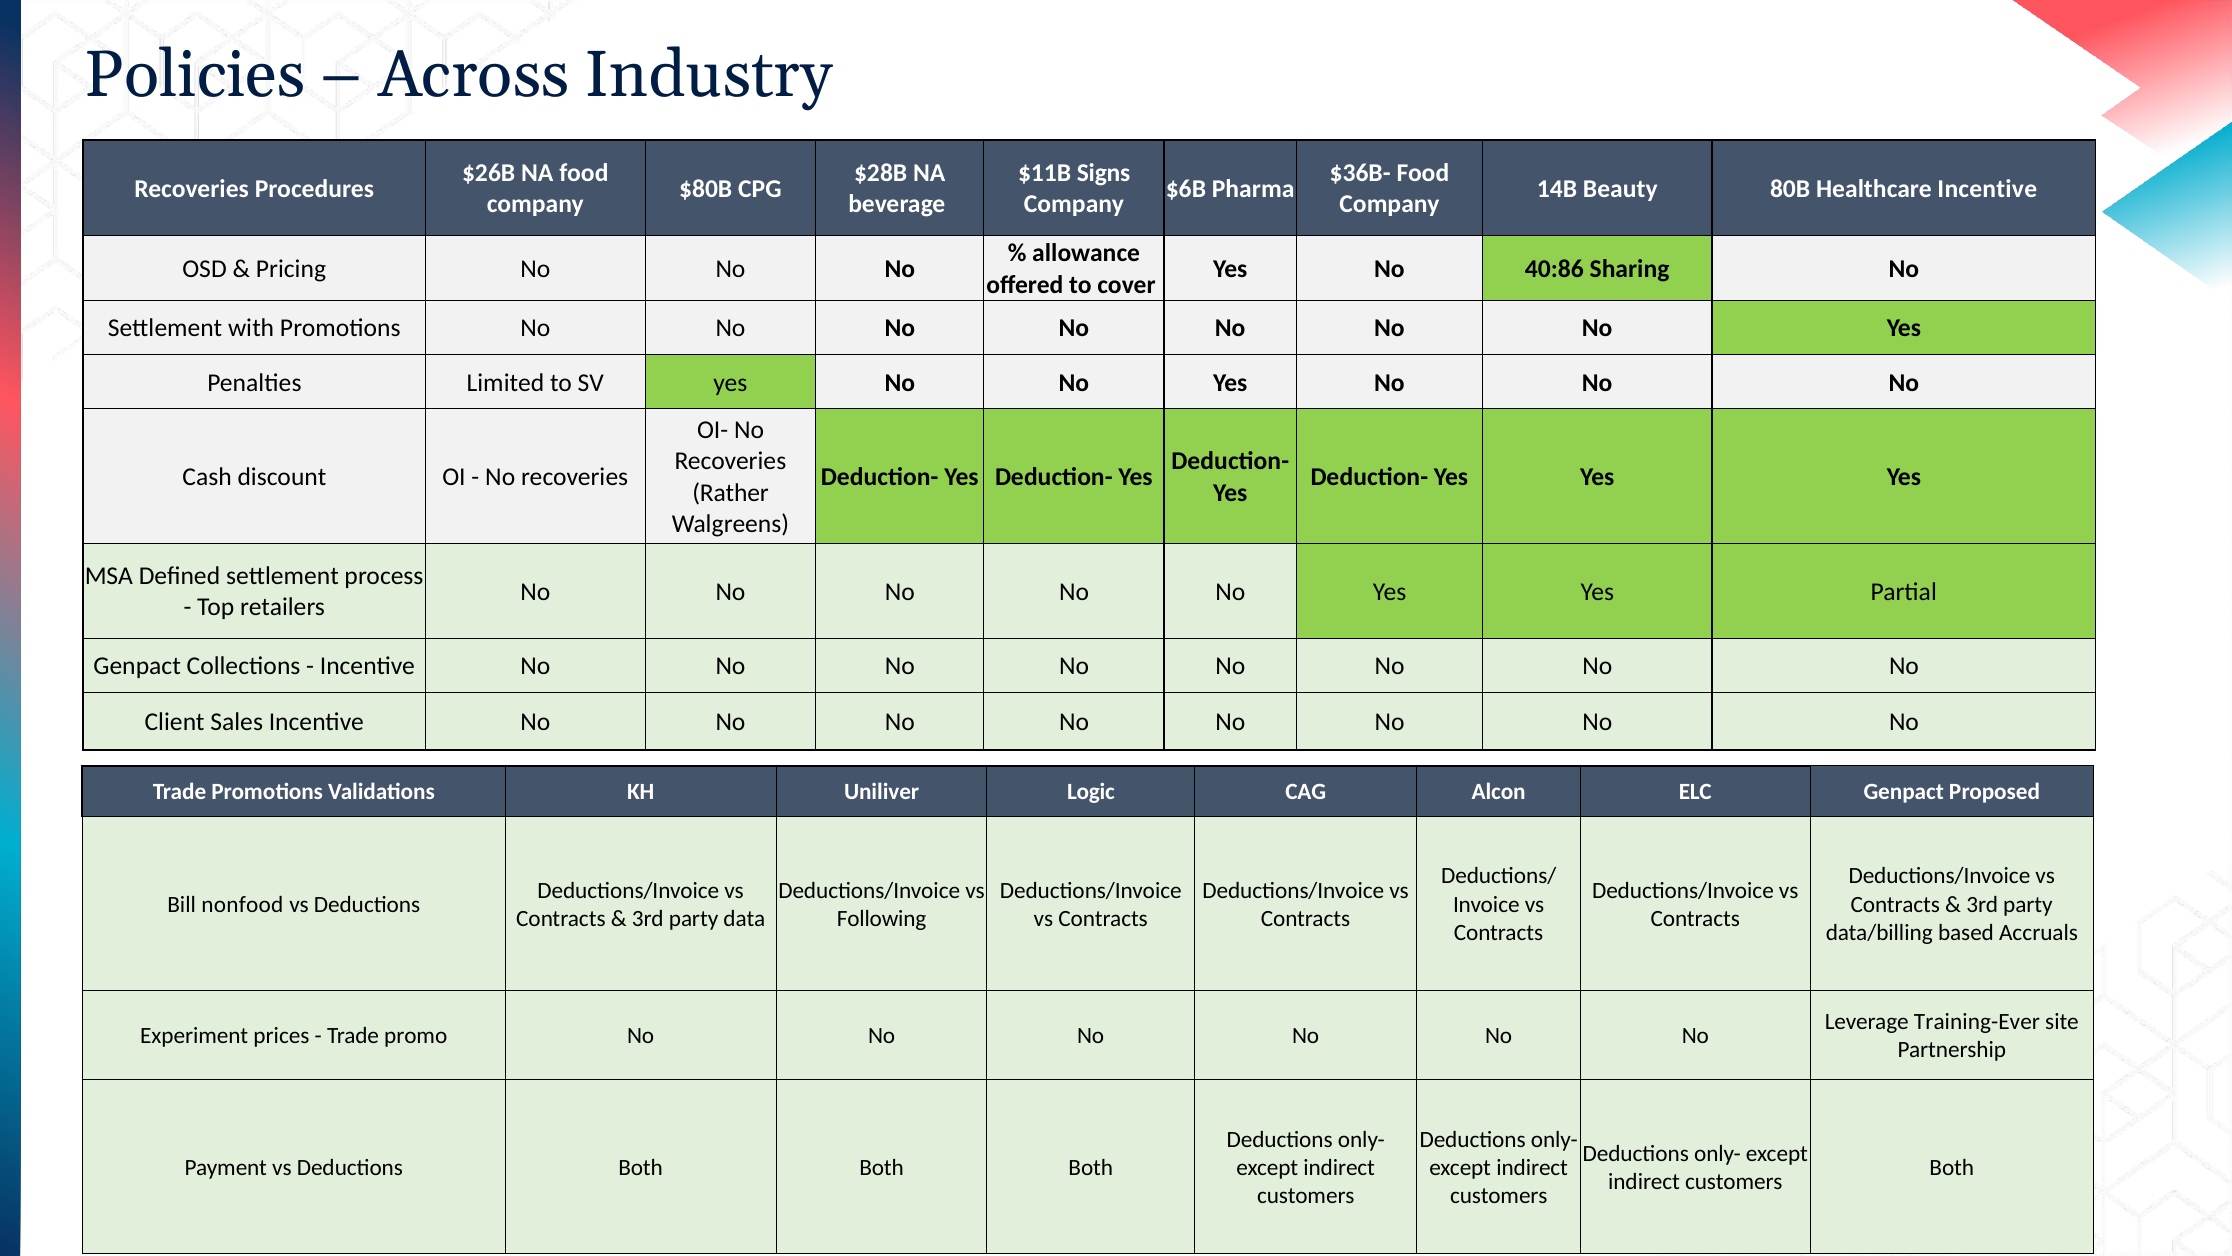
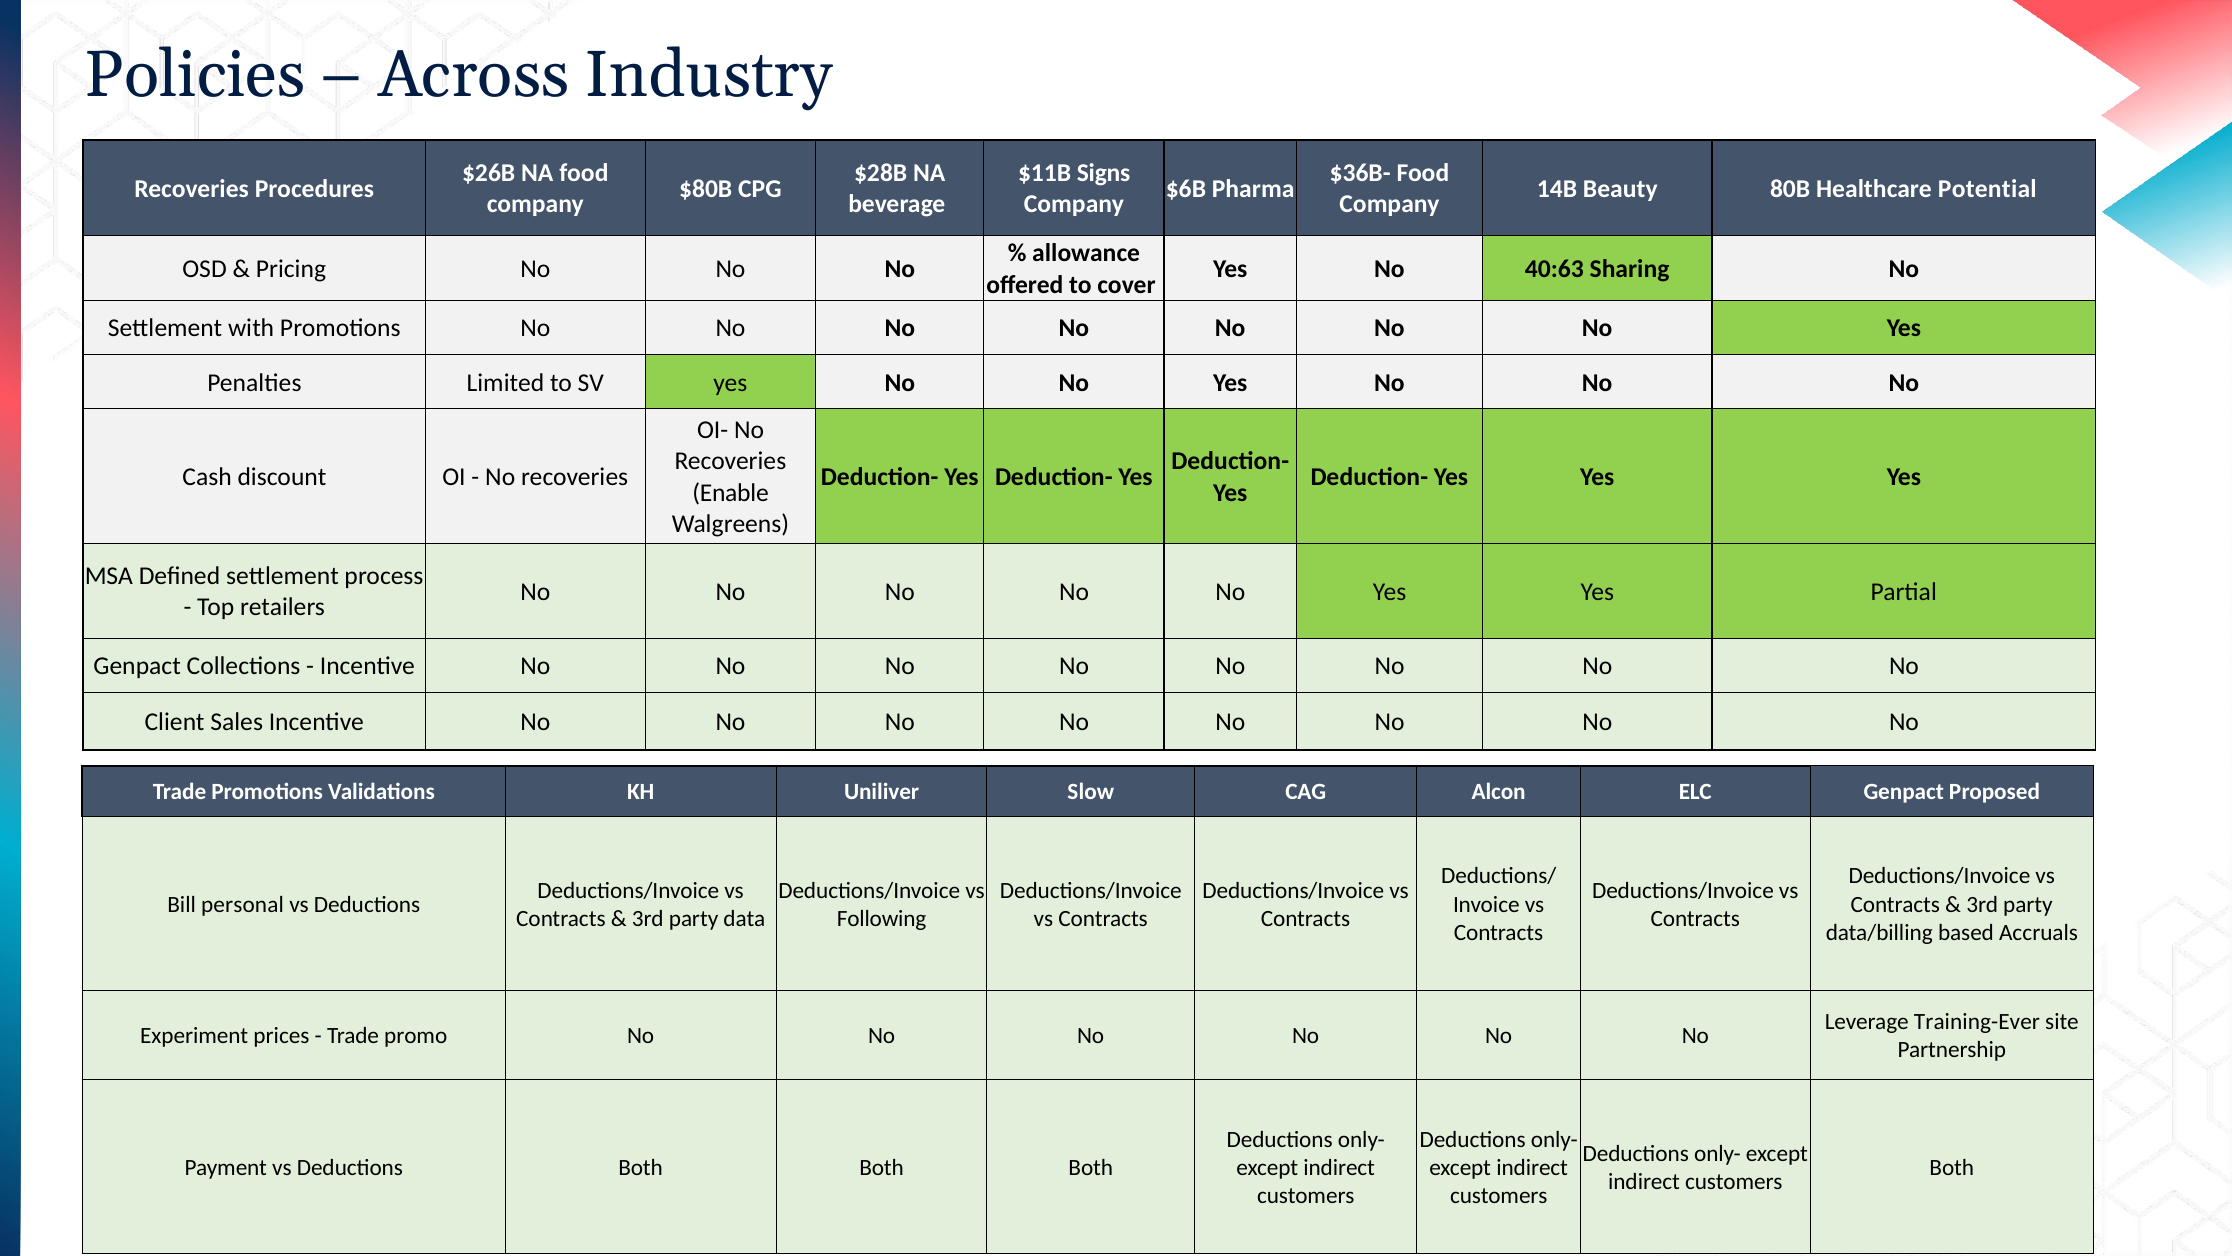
Healthcare Incentive: Incentive -> Potential (1987, 188)
40:86: 40:86 -> 40:63 (1554, 269)
Rather: Rather -> Enable (731, 493)
Logic: Logic -> Slow (1091, 792)
nonfood: nonfood -> personal (242, 904)
